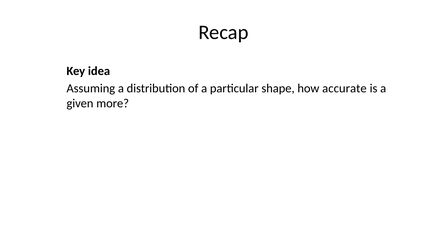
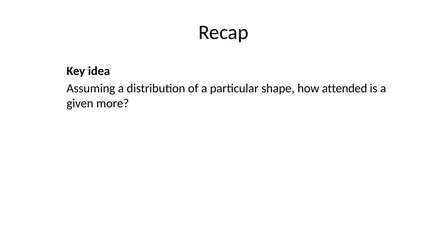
accurate: accurate -> attended (345, 88)
